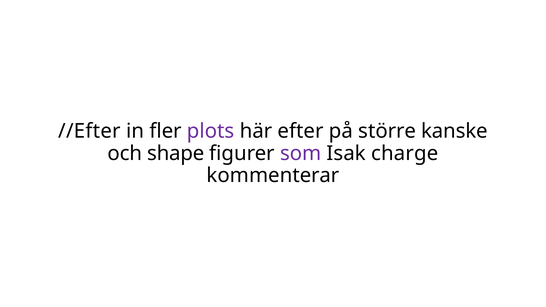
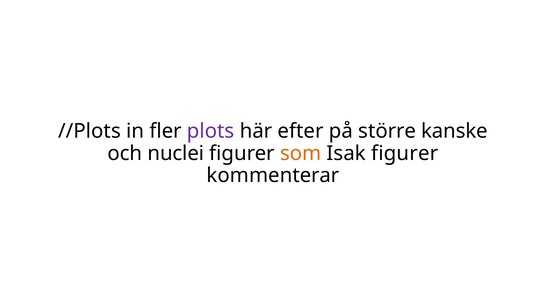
//Efter: //Efter -> //Plots (90, 131)
shape: shape -> nuclei (176, 153)
som colour: purple -> orange (301, 153)
Isak charge: charge -> figurer (405, 153)
